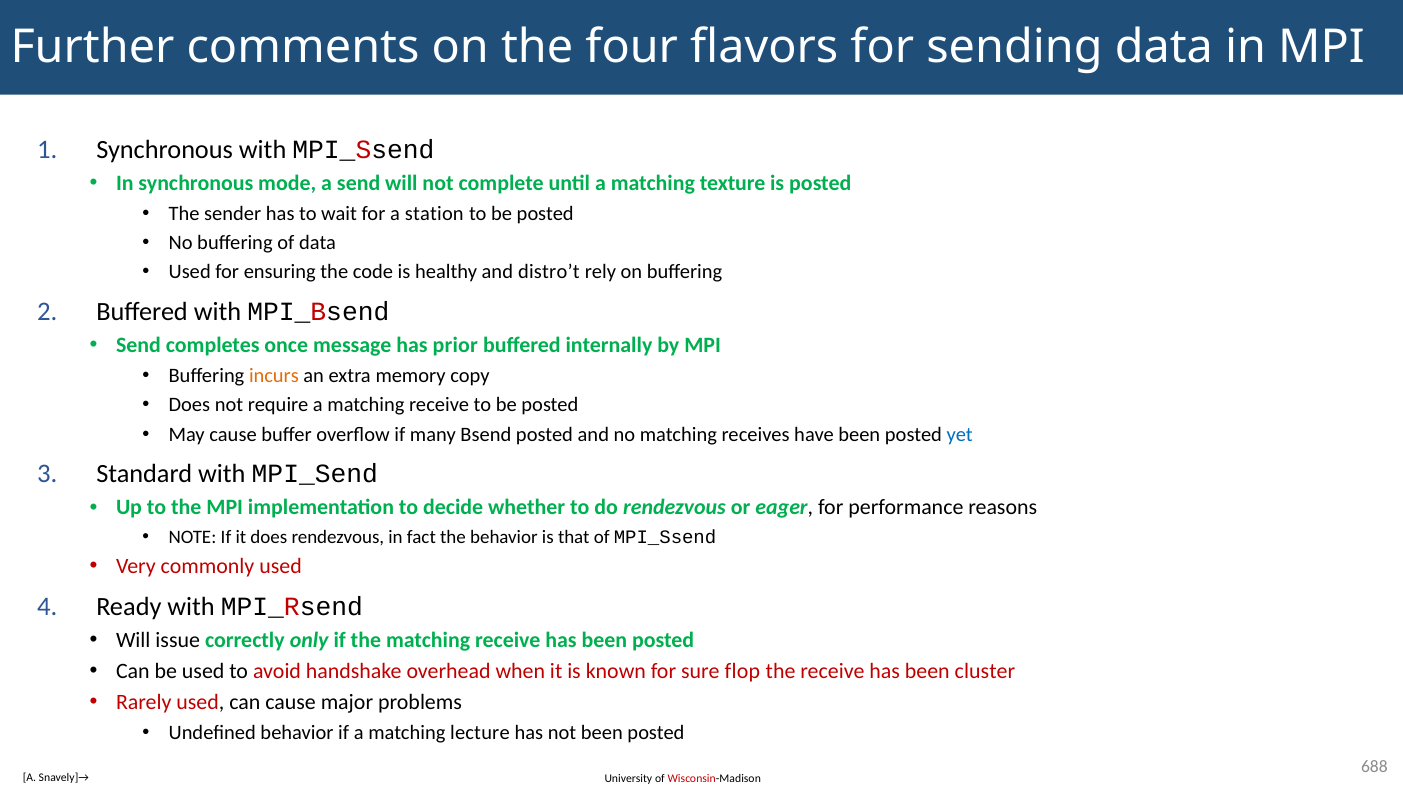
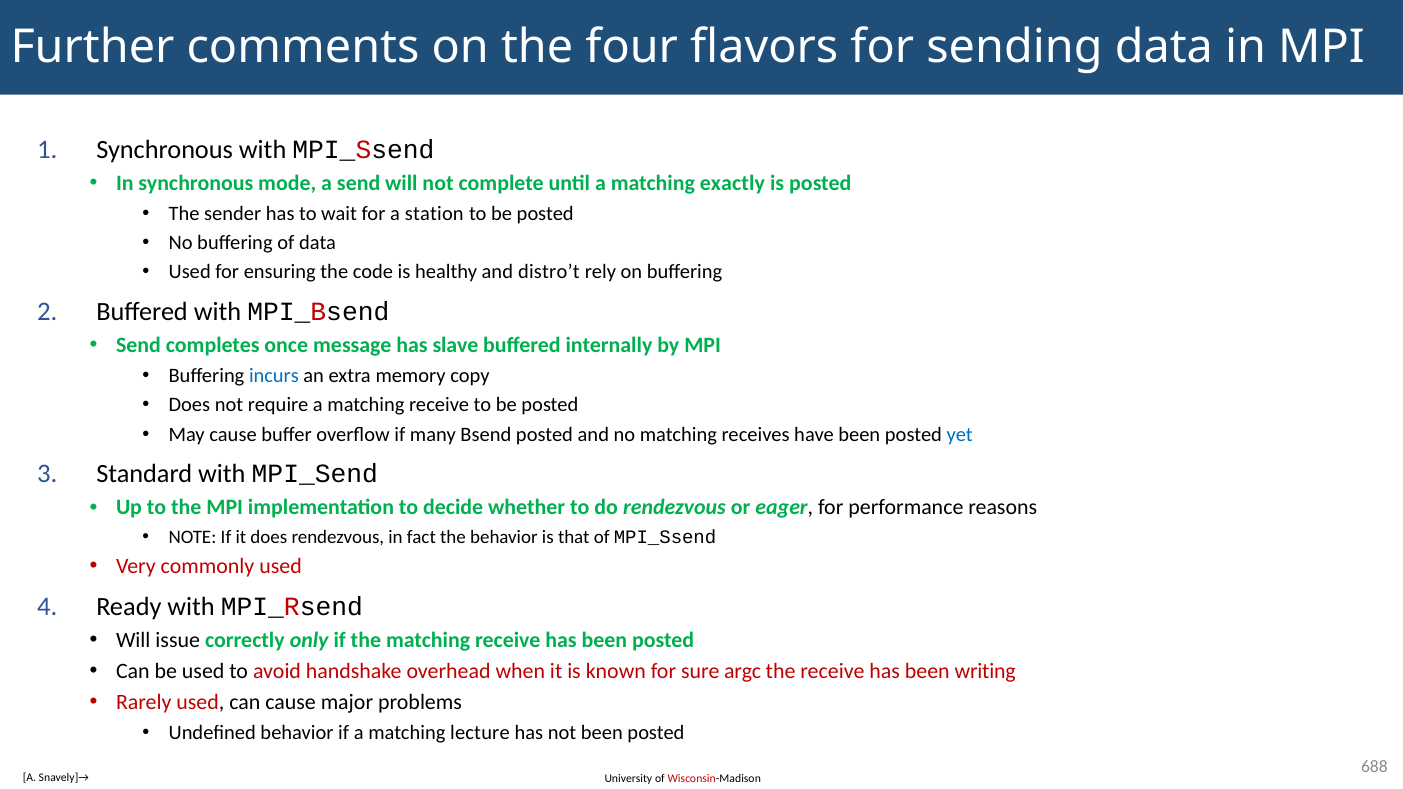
texture: texture -> exactly (732, 183)
prior: prior -> slave (455, 345)
incurs colour: orange -> blue (274, 376)
flop: flop -> argc (743, 672)
cluster: cluster -> writing (985, 672)
